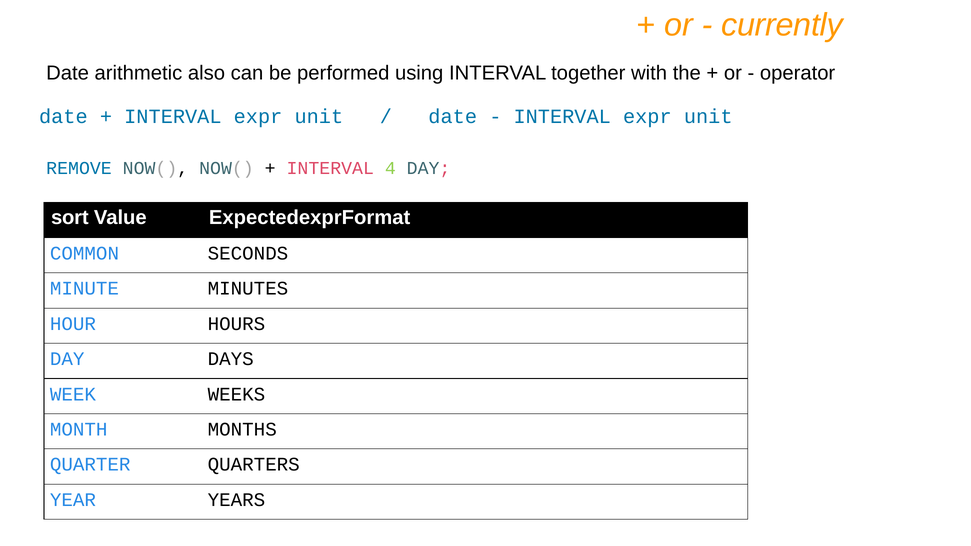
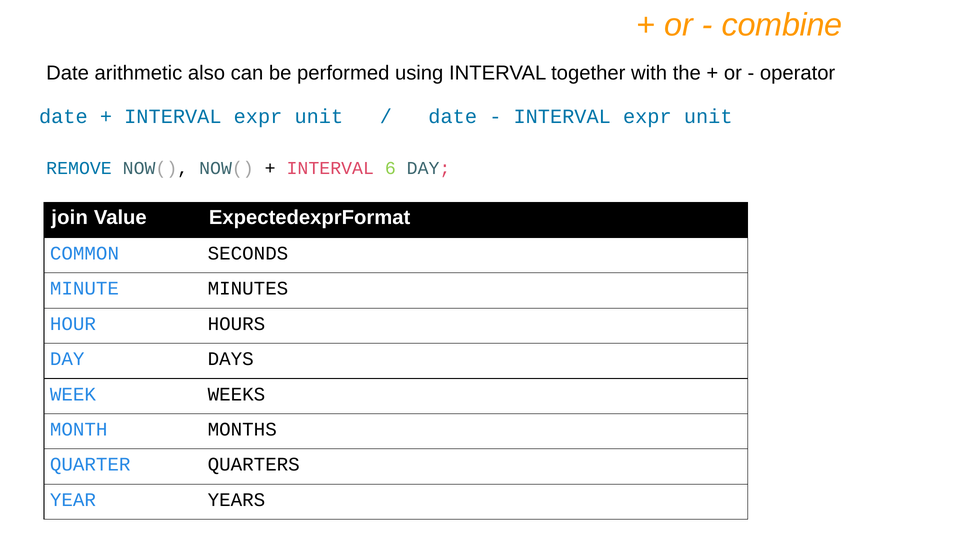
currently: currently -> combine (782, 25)
4: 4 -> 6 (390, 168)
sort: sort -> join (70, 218)
